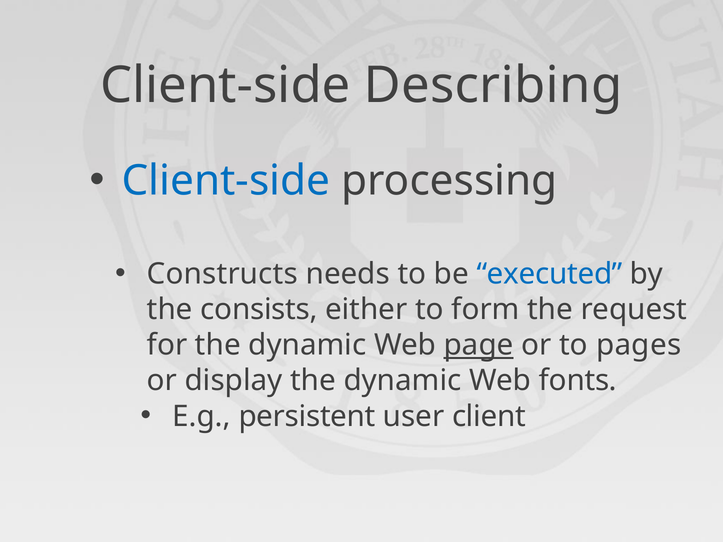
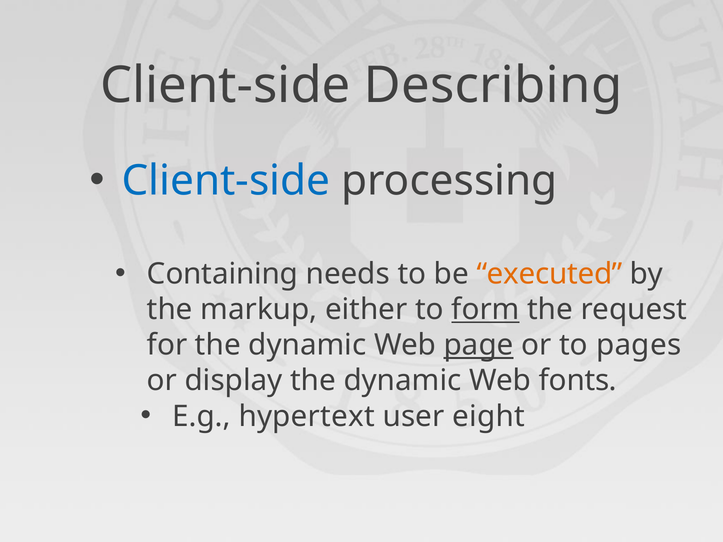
Constructs: Constructs -> Containing (223, 274)
executed colour: blue -> orange (550, 274)
consists: consists -> markup (259, 310)
form underline: none -> present (485, 310)
persistent: persistent -> hypertext (307, 416)
client: client -> eight (489, 416)
